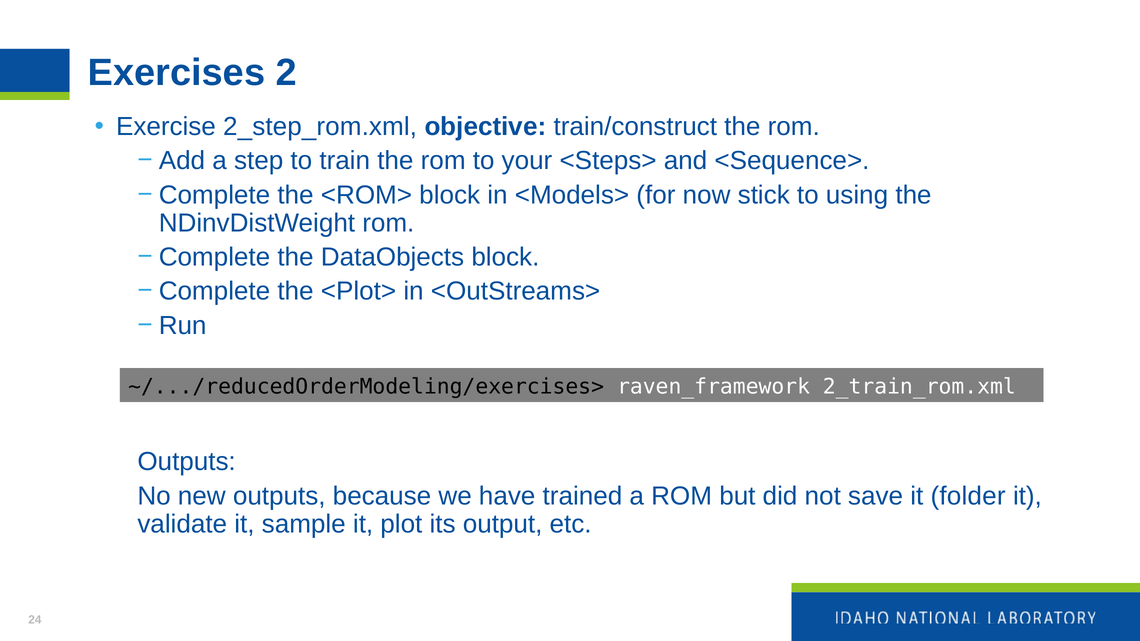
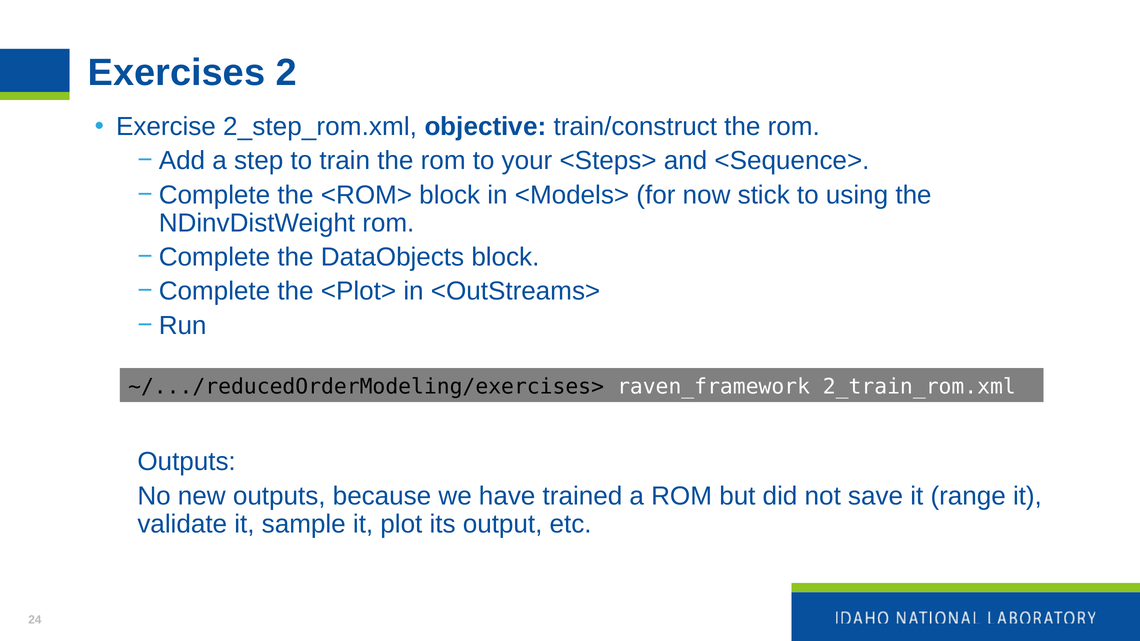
folder: folder -> range (968, 496)
